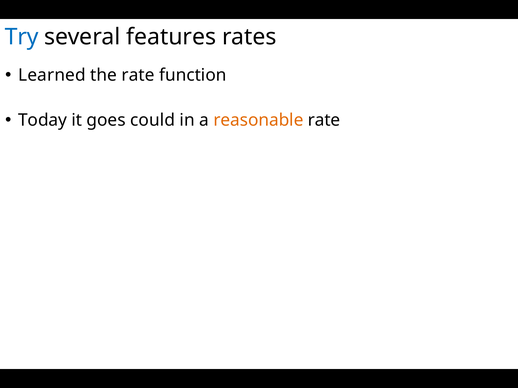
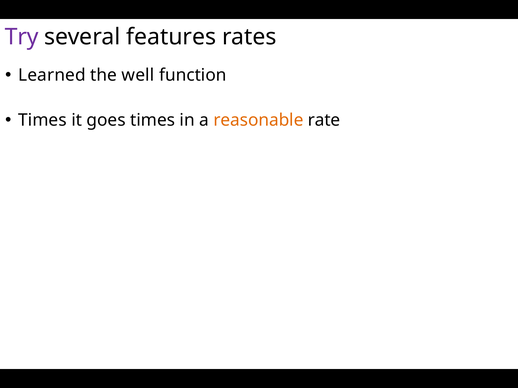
Try colour: blue -> purple (22, 37)
the rate: rate -> well (138, 75)
Today: Today -> Times (42, 120)
goes could: could -> times (153, 120)
